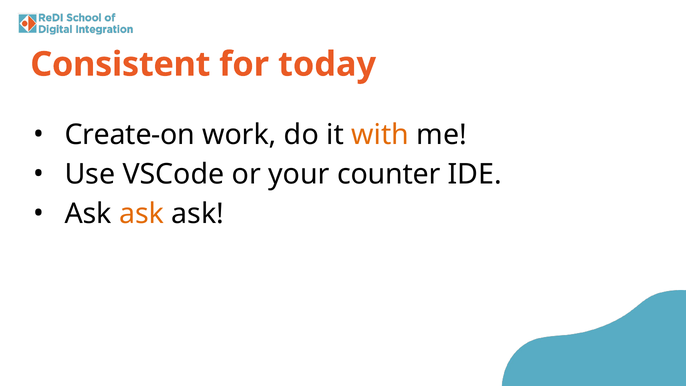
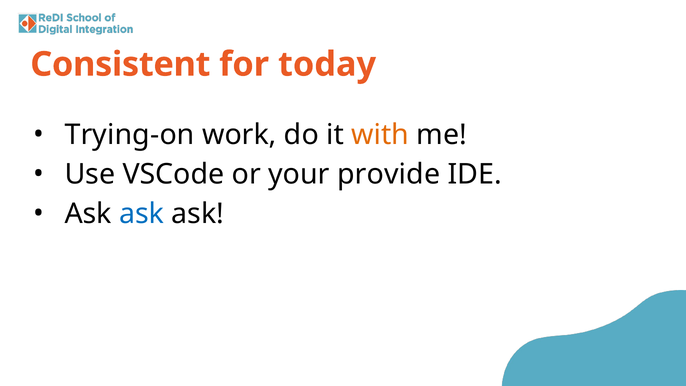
Create-on: Create-on -> Trying-on (130, 135)
counter: counter -> provide (389, 174)
ask colour: orange -> blue (142, 214)
